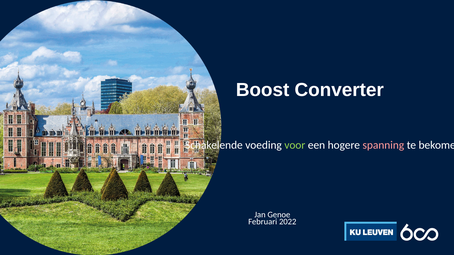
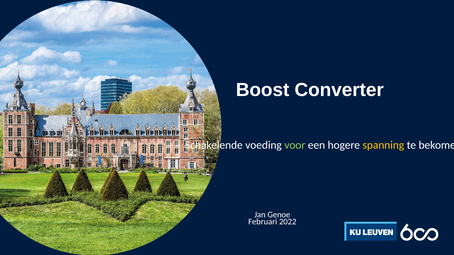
spanning colour: pink -> yellow (383, 145)
